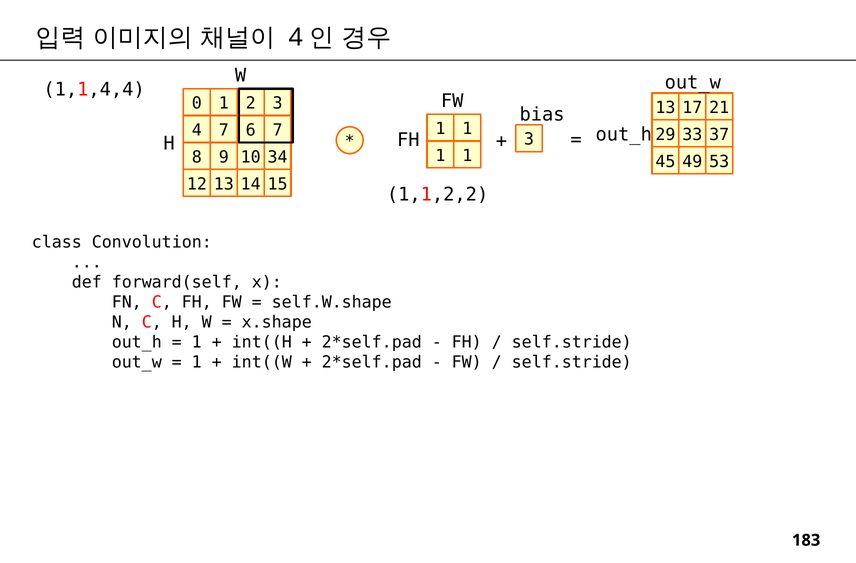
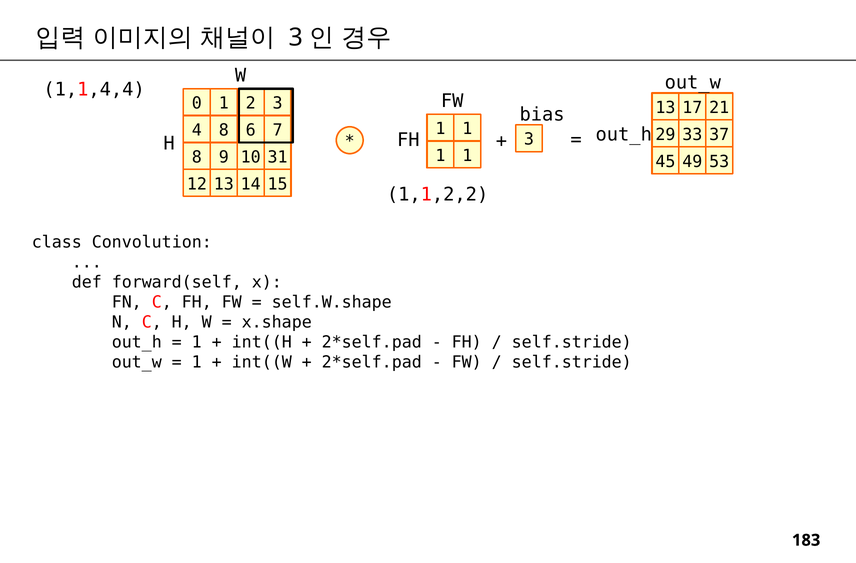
4: 4 -> 3 (296, 37)
4 7: 7 -> 8 (224, 130)
34: 34 -> 31 (278, 157)
